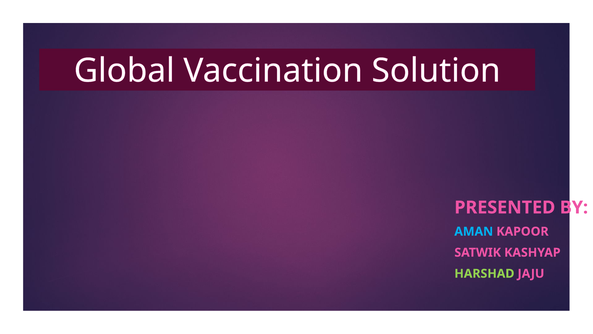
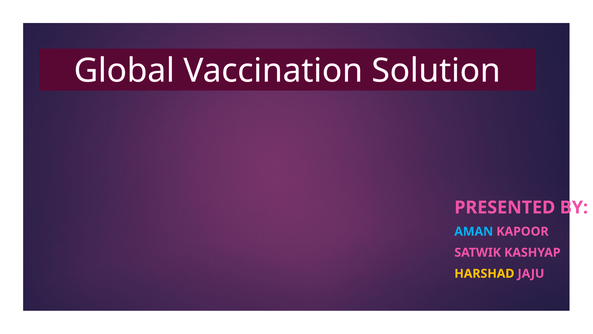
HARSHAD colour: light green -> yellow (484, 273)
